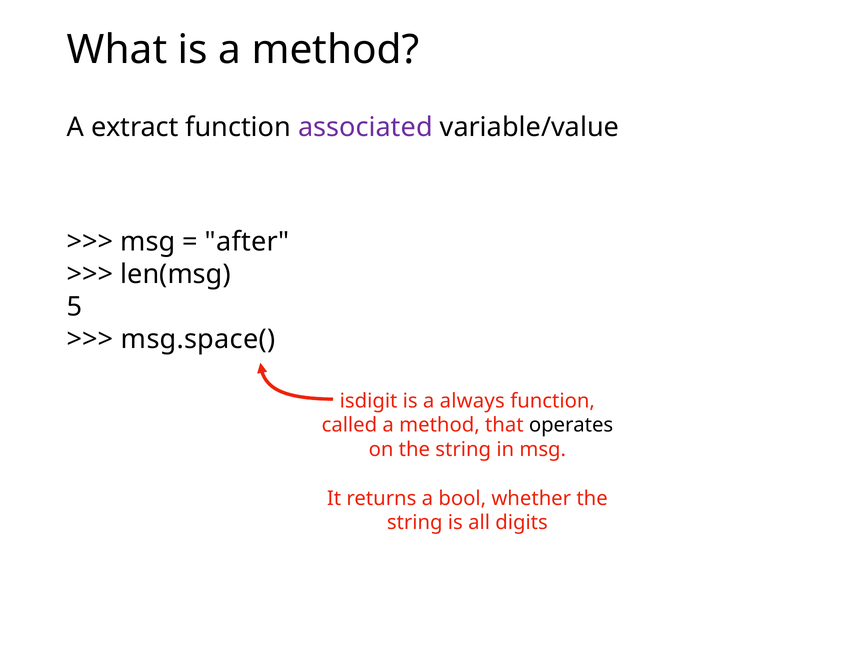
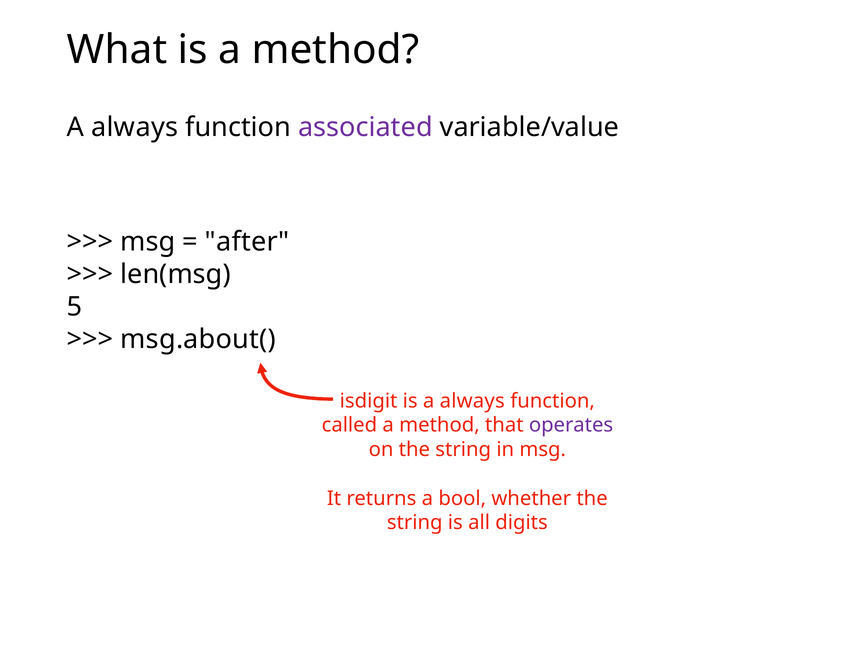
extract: extract -> always (135, 127)
msg.space(: msg.space( -> msg.about( (198, 339)
operates colour: black -> purple (571, 425)
